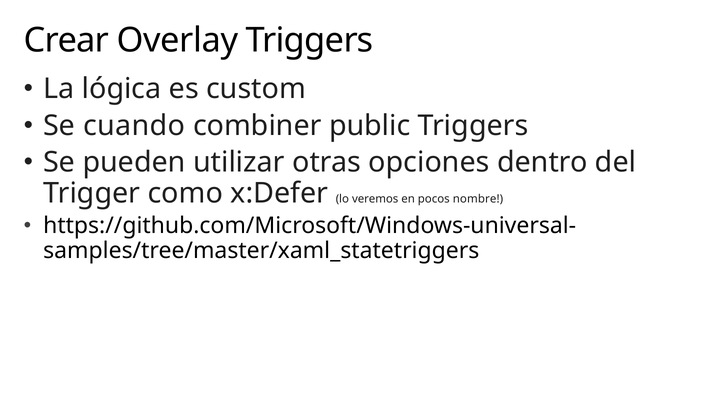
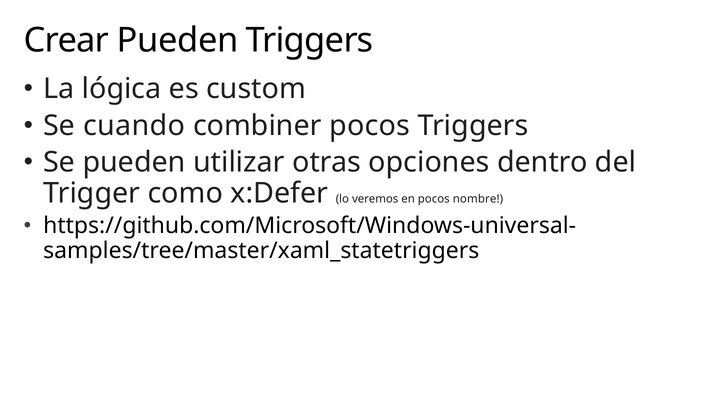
Crear Overlay: Overlay -> Pueden (178, 40)
combiner public: public -> pocos (370, 126)
